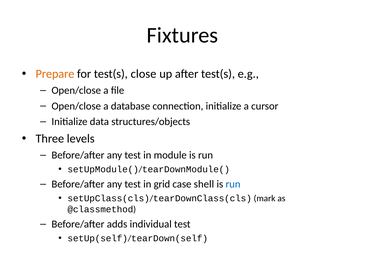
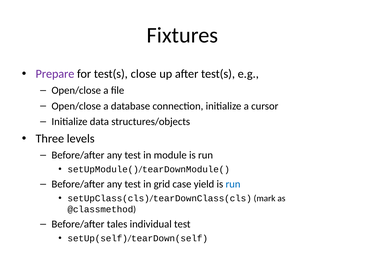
Prepare colour: orange -> purple (55, 74)
shell: shell -> yield (204, 184)
adds: adds -> tales (117, 224)
